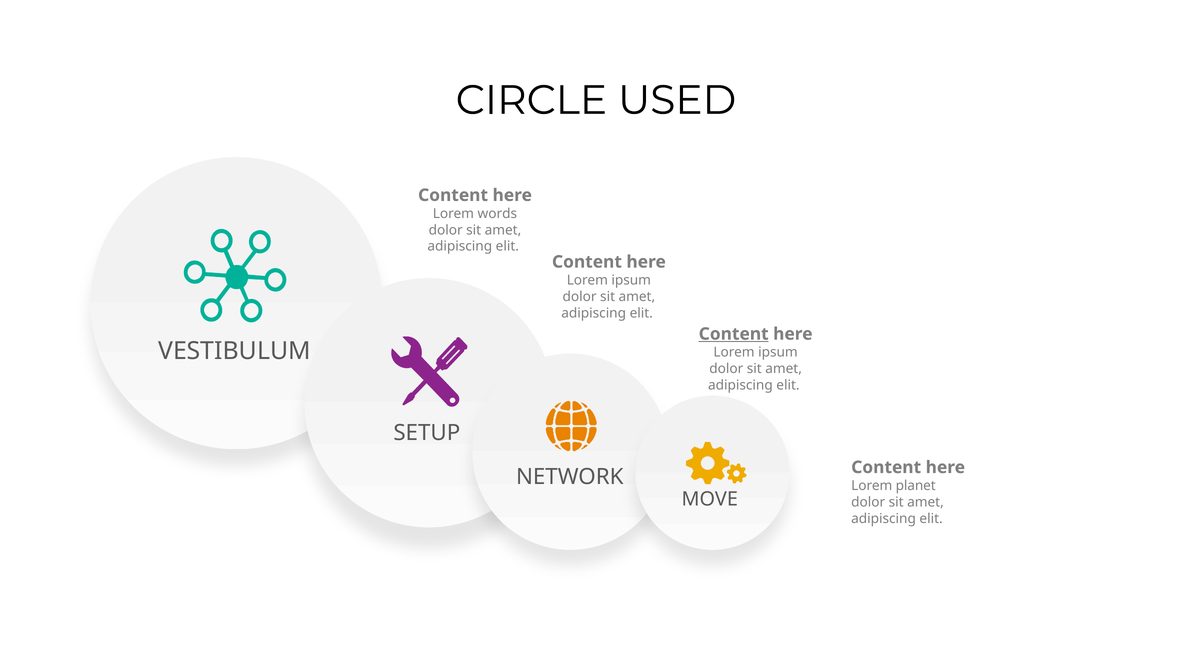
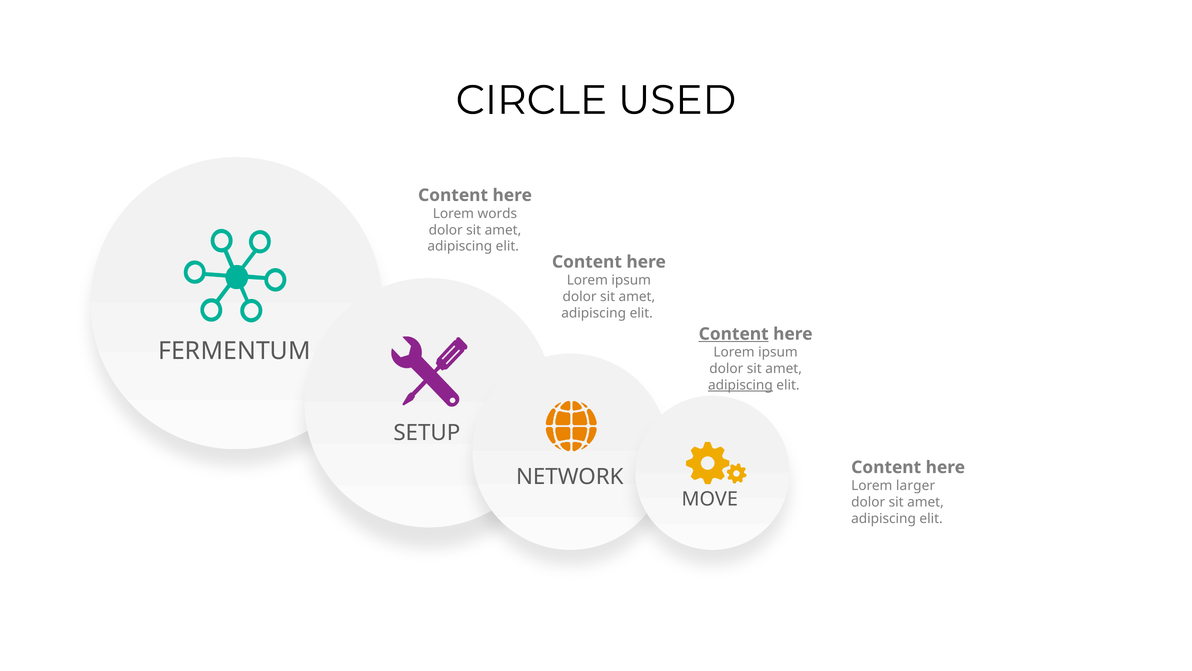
VESTIBULUM: VESTIBULUM -> FERMENTUM (234, 351)
adipiscing underline: none -> present (740, 385)
planet: planet -> larger (916, 485)
